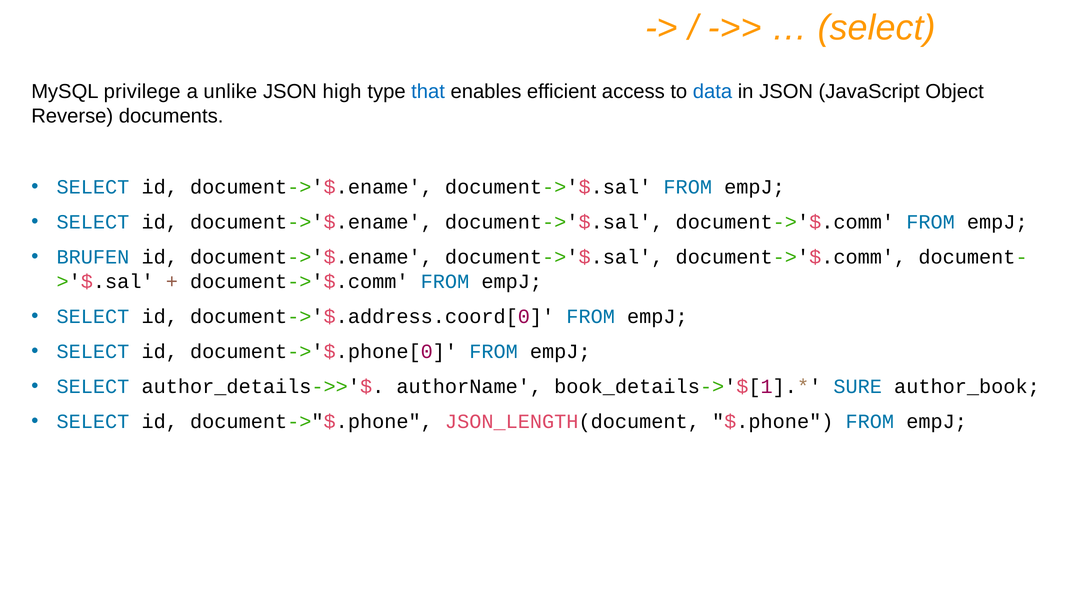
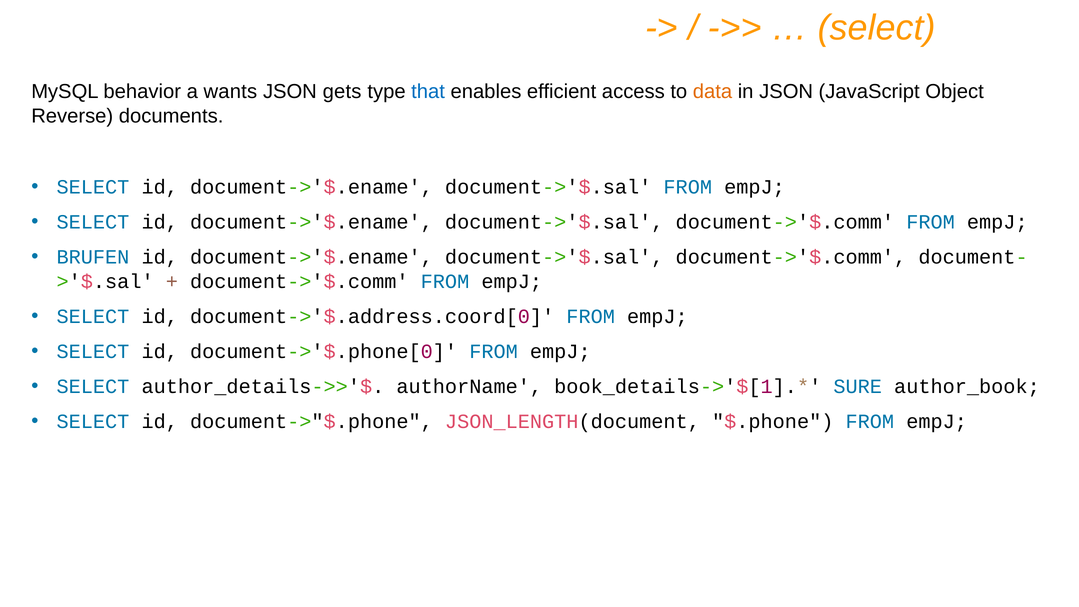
privilege: privilege -> behavior (142, 92)
unlike: unlike -> wants (230, 92)
high: high -> gets (342, 92)
data colour: blue -> orange (712, 92)
